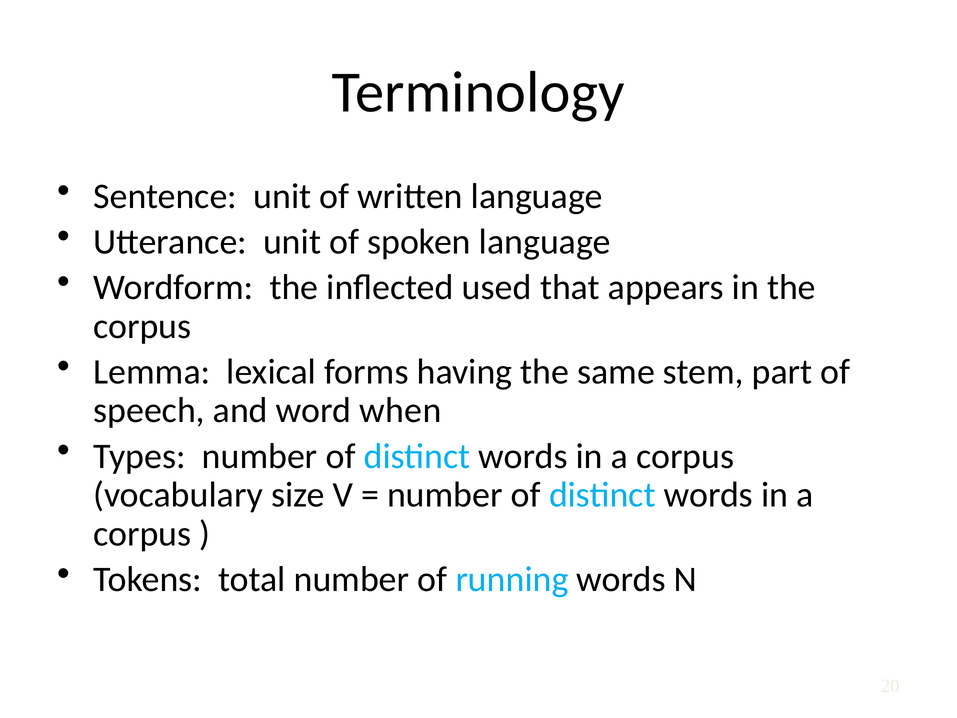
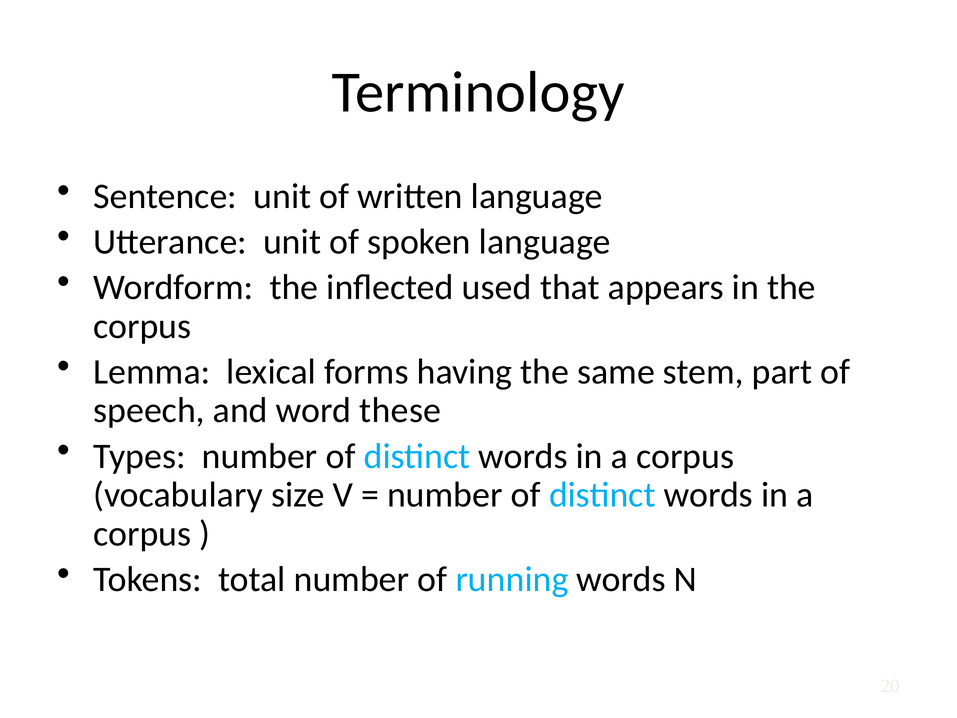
when: when -> these (400, 410)
